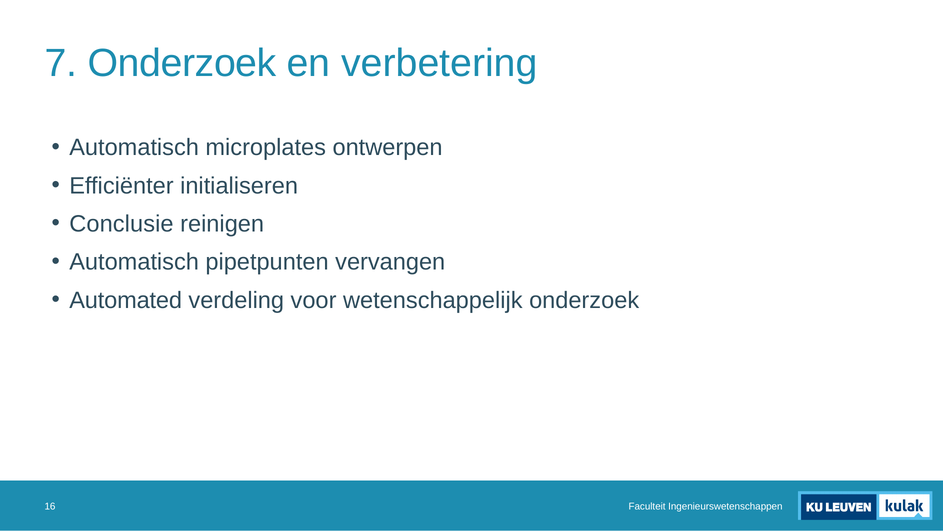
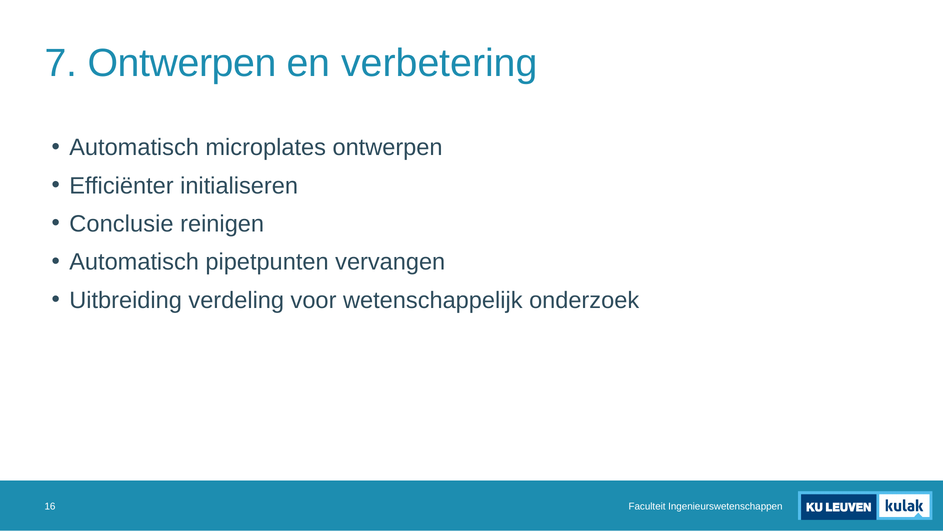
7 Onderzoek: Onderzoek -> Ontwerpen (182, 63)
Automated: Automated -> Uitbreiding (126, 300)
